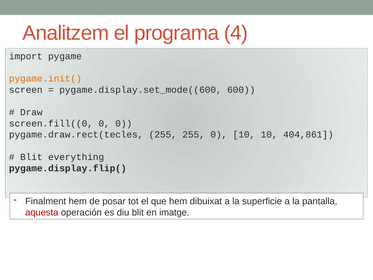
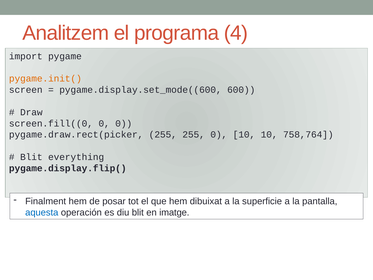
pygame.draw.rect(tecles: pygame.draw.rect(tecles -> pygame.draw.rect(picker (76, 135)
404,861: 404,861 -> 758,764 (308, 135)
aquesta colour: red -> blue (42, 212)
